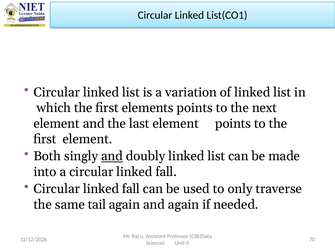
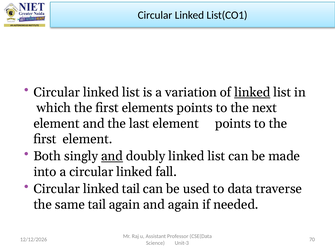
linked underline: none -> present (252, 92)
fall: fall -> tail (131, 189)
only: only -> data (240, 189)
